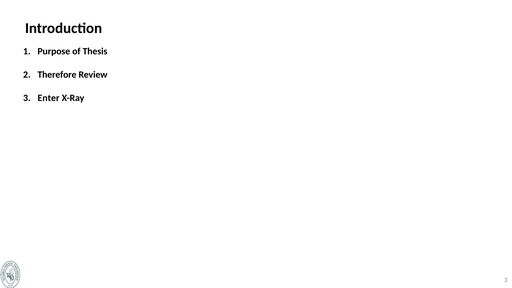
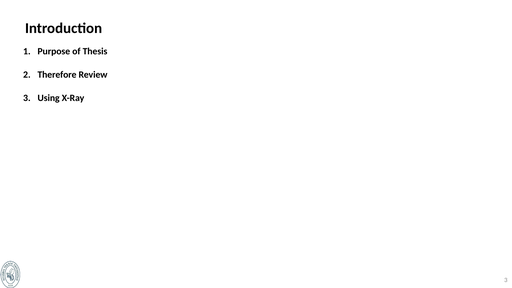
Enter: Enter -> Using (49, 98)
